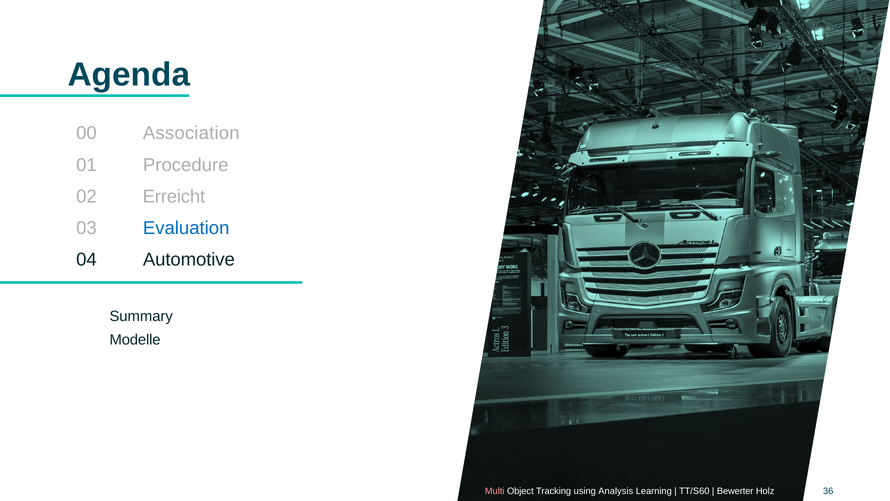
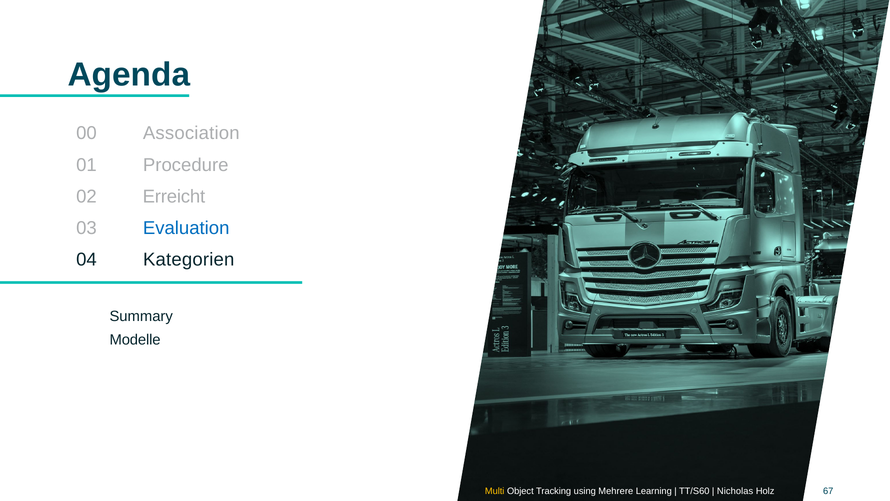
Automotive: Automotive -> Kategorien (189, 259)
Multi colour: pink -> yellow (495, 491)
Analysis: Analysis -> Mehrere (616, 491)
Bewerter: Bewerter -> Nicholas (735, 491)
36: 36 -> 67 (828, 491)
